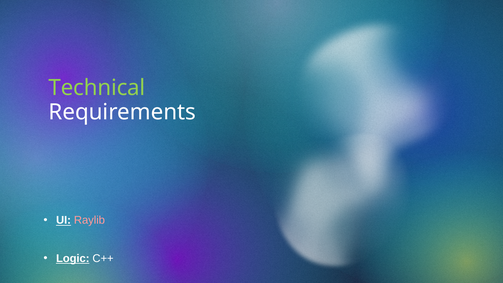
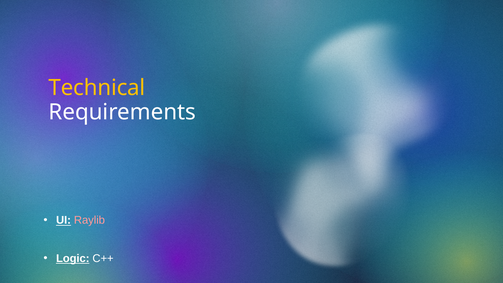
Technical colour: light green -> yellow (97, 88)
